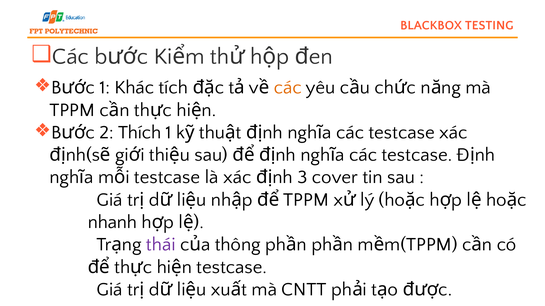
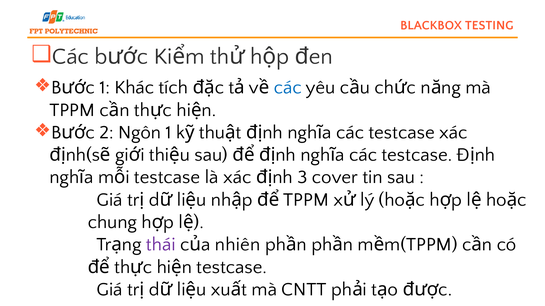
các colour: orange -> blue (288, 88)
Thích: Thích -> Ngôn (140, 133)
nhanh: nhanh -> chung (112, 222)
thông: thông -> nhiên (238, 245)
